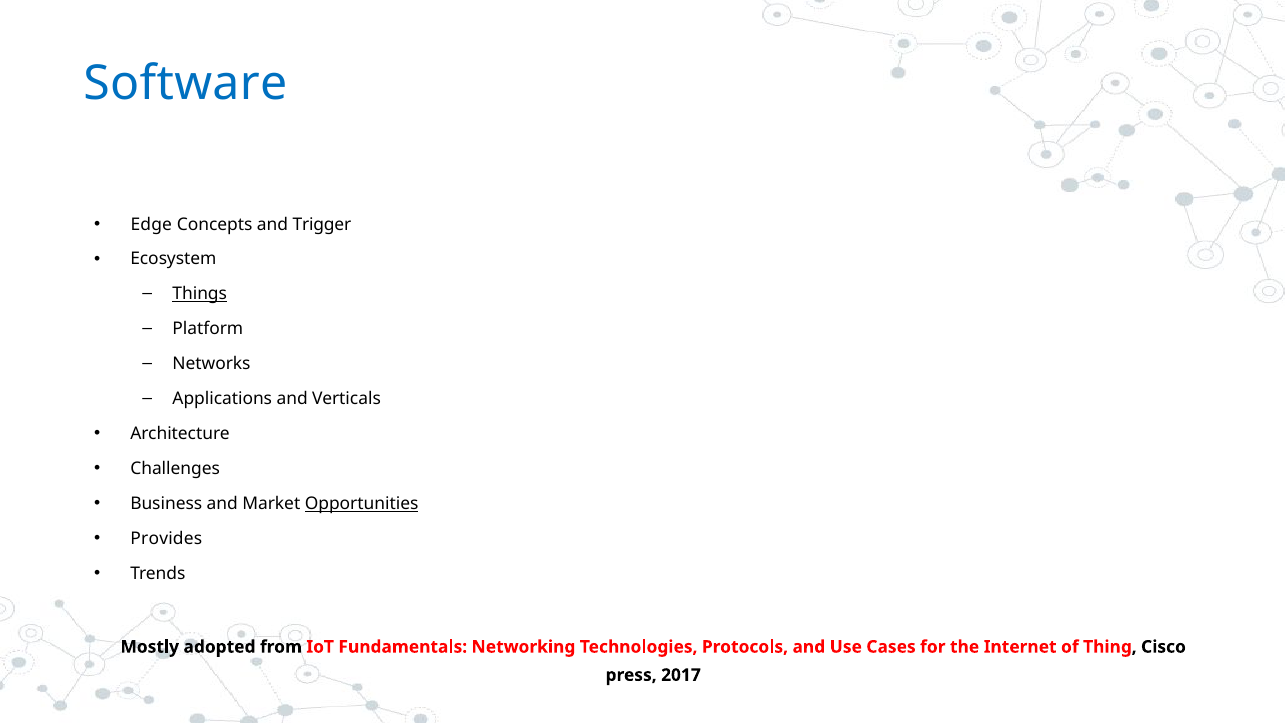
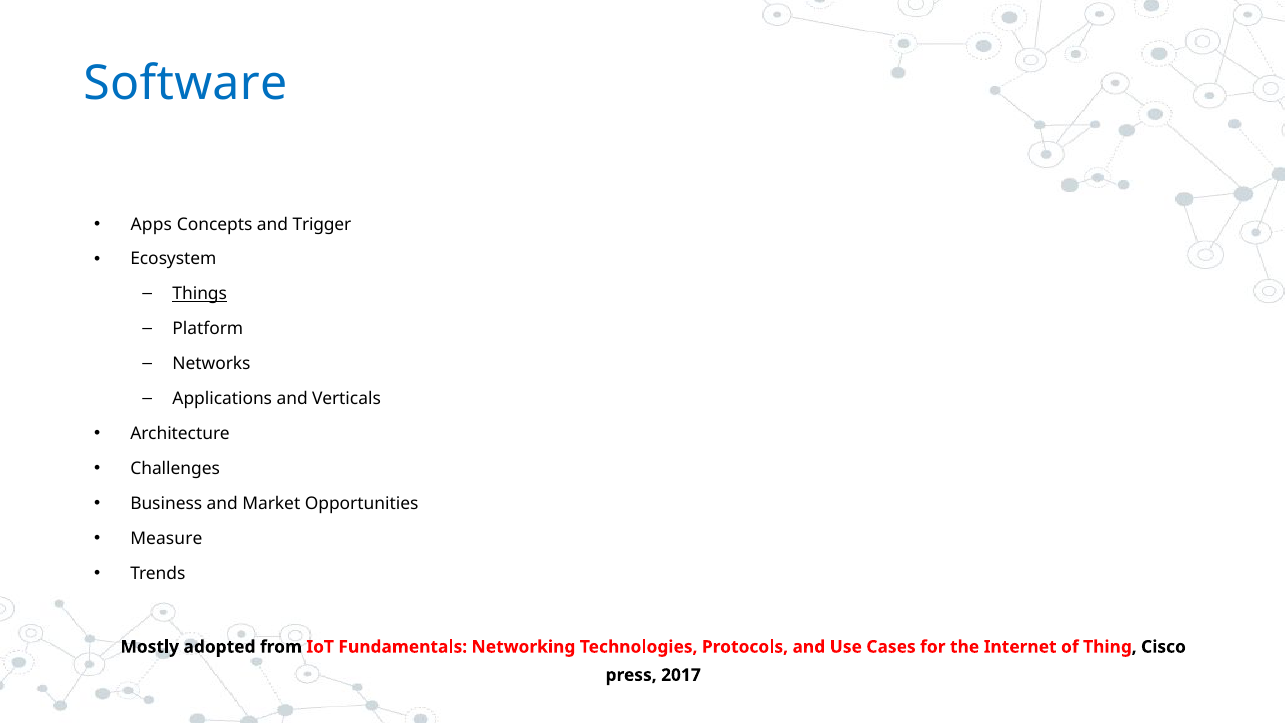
Edge: Edge -> Apps (151, 224)
Opportunities underline: present -> none (362, 504)
Provides: Provides -> Measure (166, 539)
